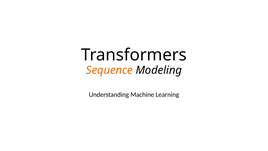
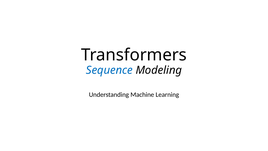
Sequence colour: orange -> blue (109, 70)
